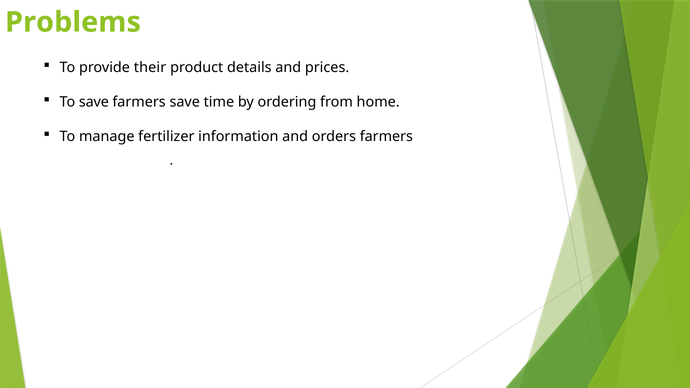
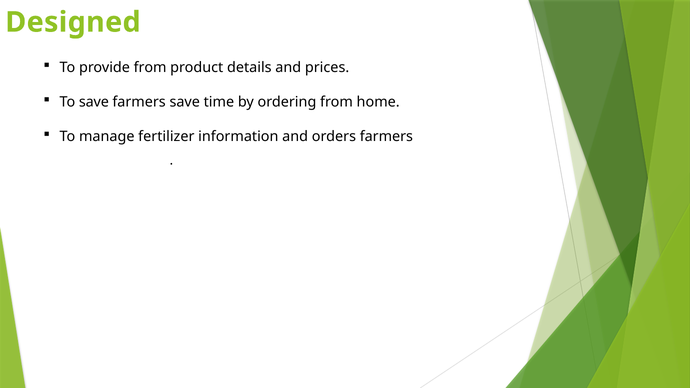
Problems: Problems -> Designed (73, 22)
provide their: their -> from (150, 68)
